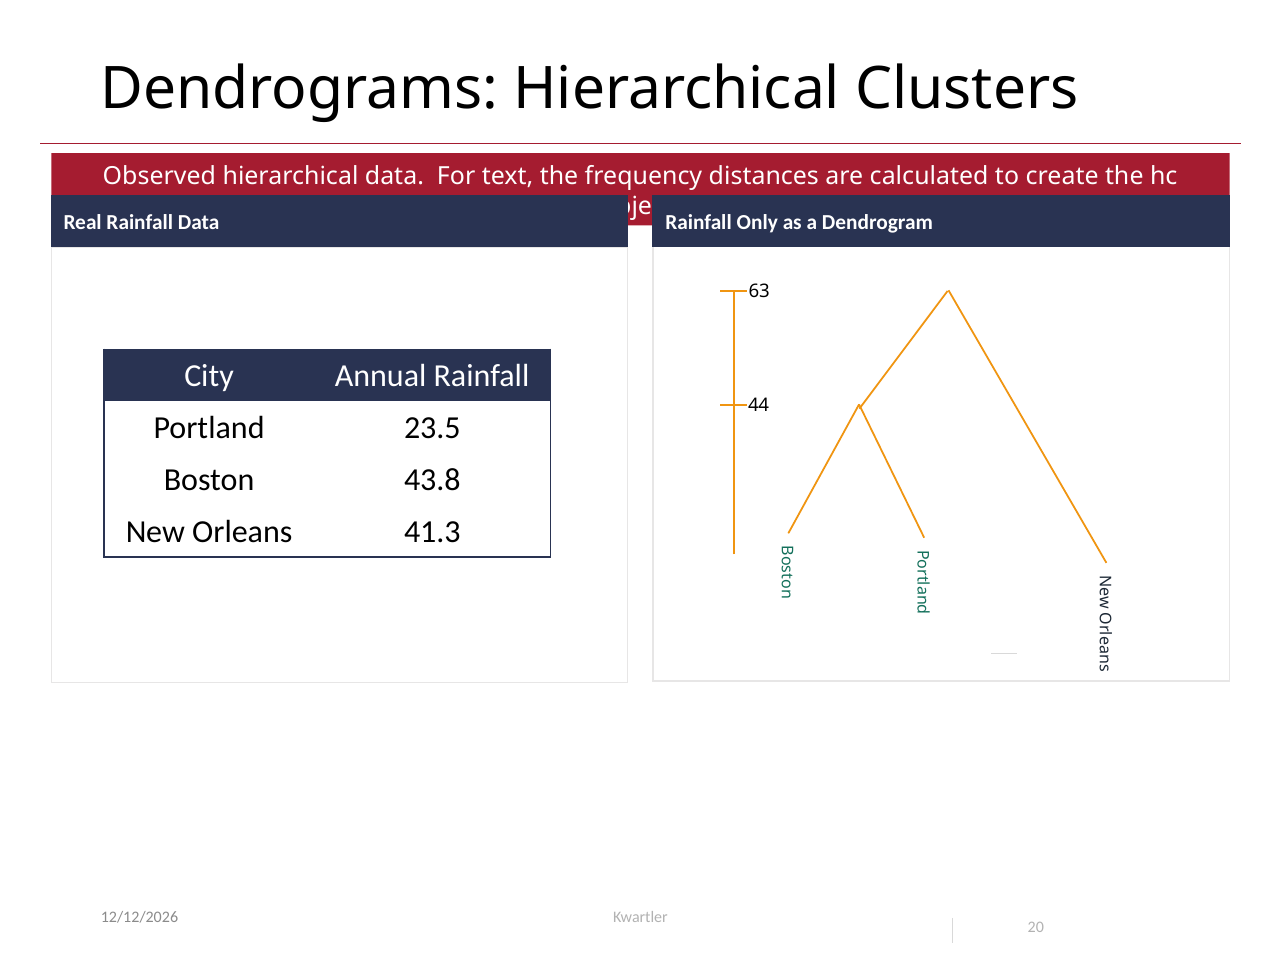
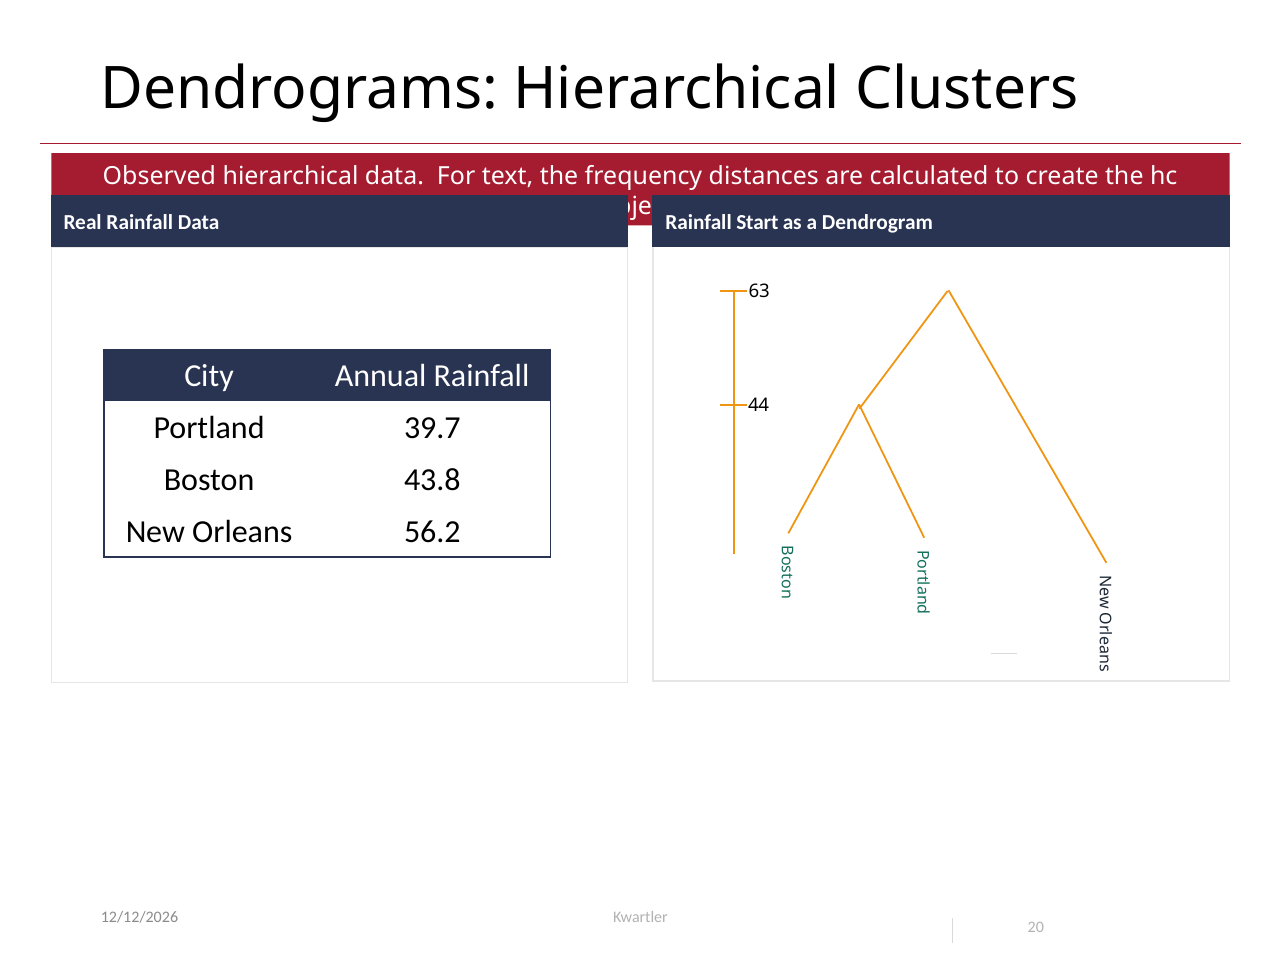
Only: Only -> Start (757, 222)
23.5: 23.5 -> 39.7 (432, 427)
41.3: 41.3 -> 56.2 (432, 531)
